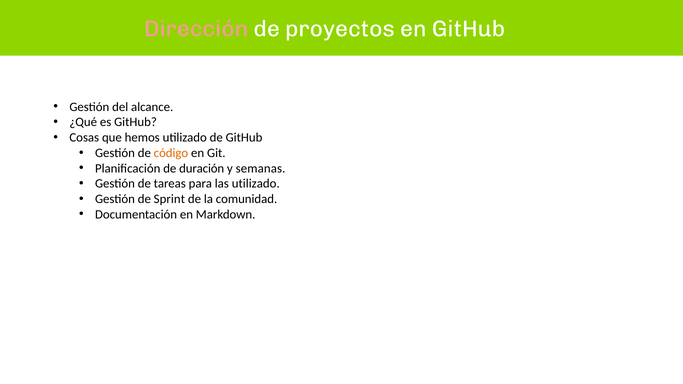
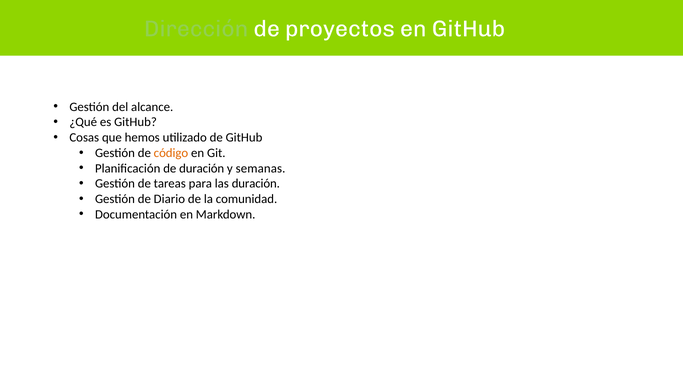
Dirección colour: pink -> light green (196, 29)
las utilizado: utilizado -> duración (256, 184)
Sprint: Sprint -> Diario (169, 199)
